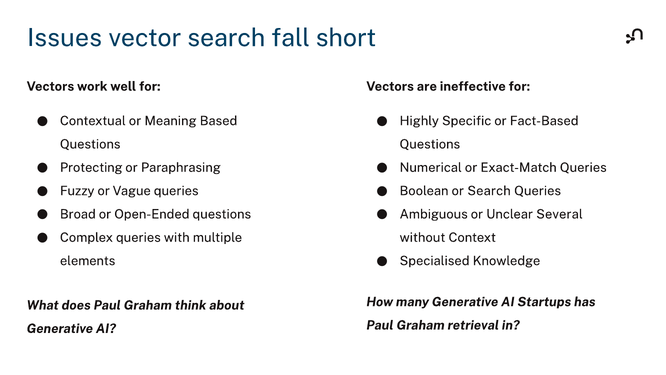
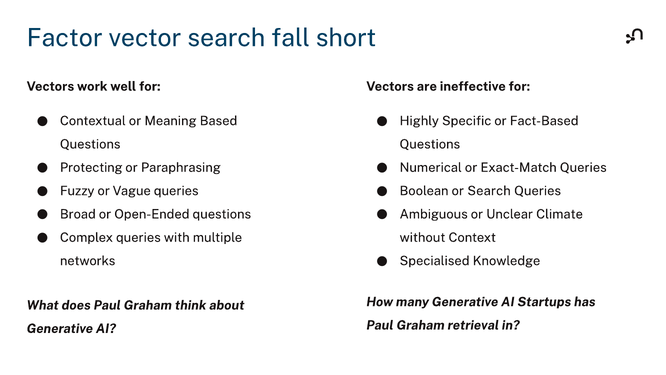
Issues: Issues -> Factor (65, 38)
Several: Several -> Climate (560, 214)
elements: elements -> networks (88, 261)
